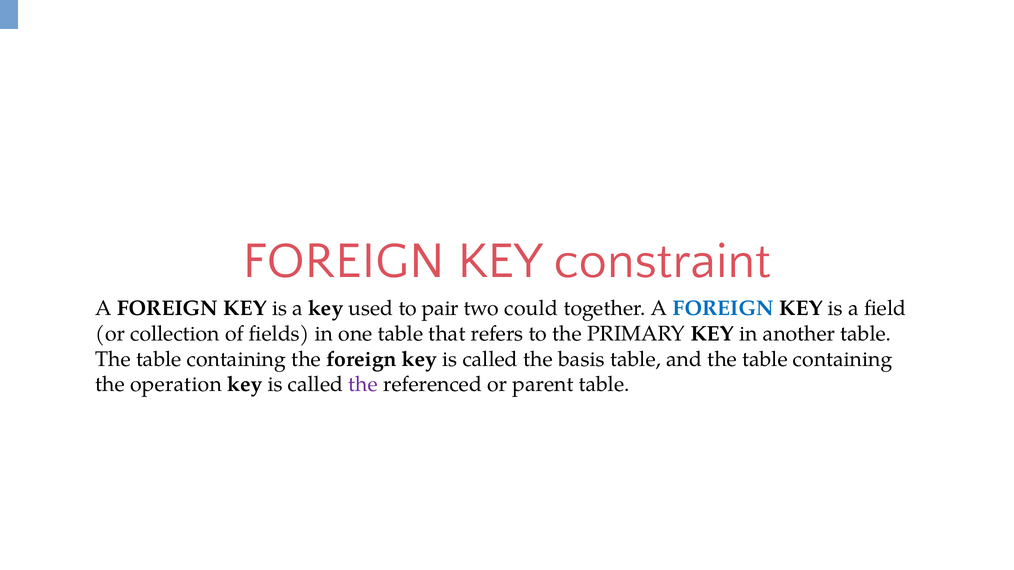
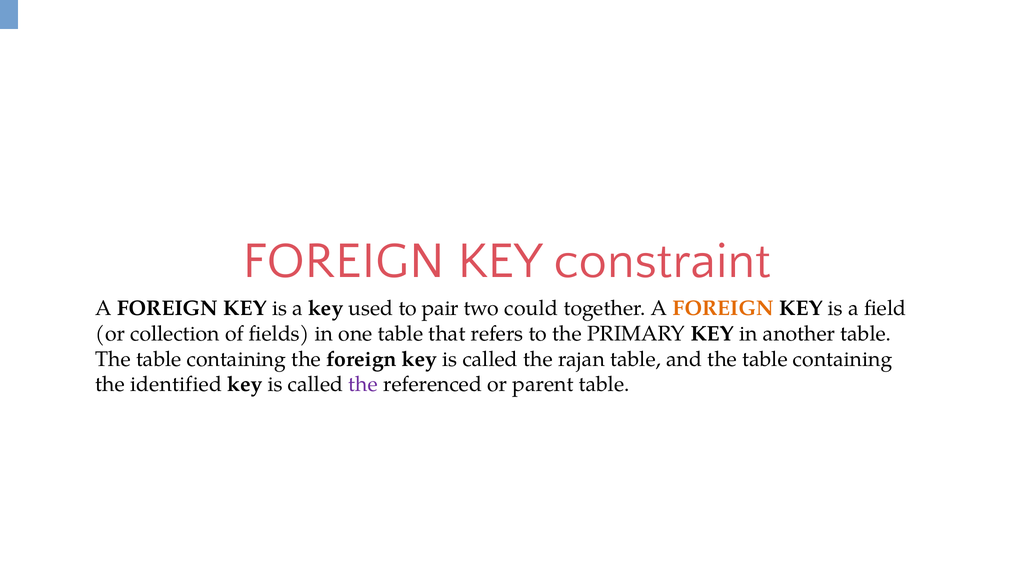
FOREIGN colour: blue -> orange (723, 309)
basis: basis -> rajan (581, 359)
operation: operation -> identified (176, 385)
